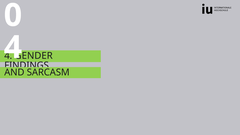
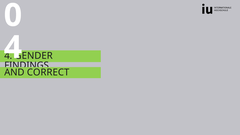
SARCASM: SARCASM -> CORRECT (48, 72)
